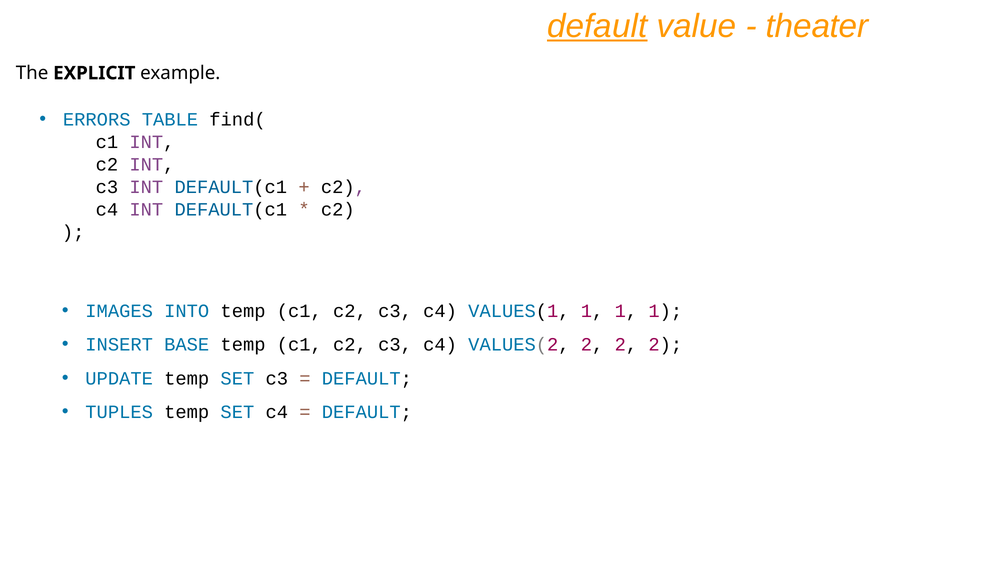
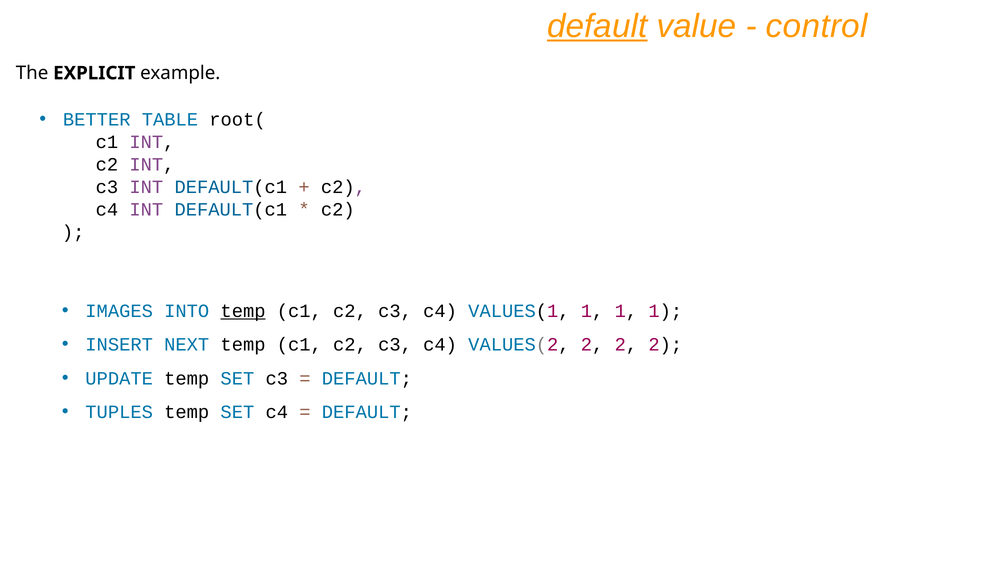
theater: theater -> control (817, 26)
ERRORS: ERRORS -> BETTER (97, 119)
find(: find( -> root( (238, 119)
temp underline: none -> present (243, 311)
BASE: BASE -> NEXT (187, 345)
